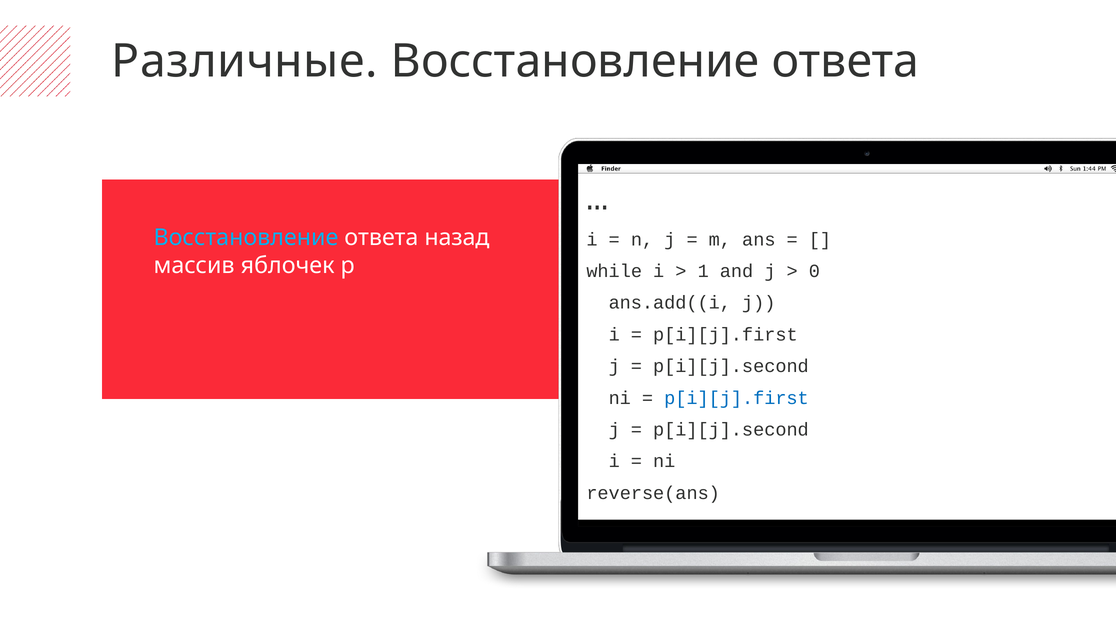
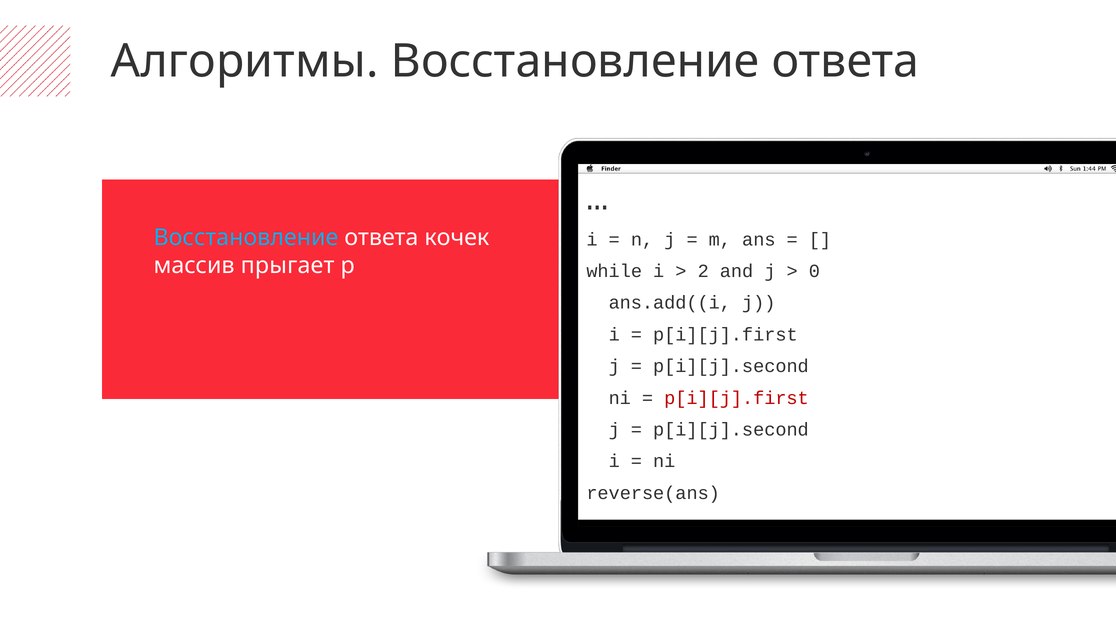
Различные: Различные -> Алгоритмы (245, 61)
назад: назад -> кочек (457, 237)
яблочек: яблочек -> прыгает (288, 265)
1: 1 -> 2 (703, 271)
p[i][j].first colour: blue -> red (736, 398)
